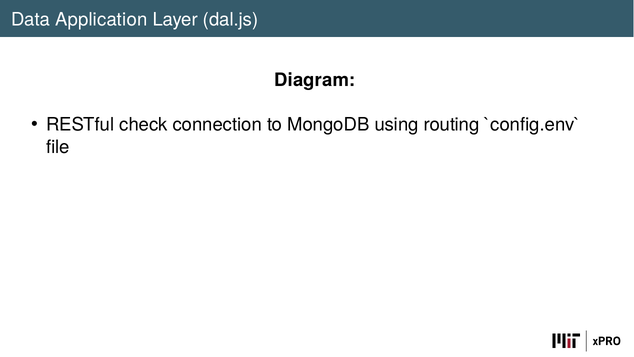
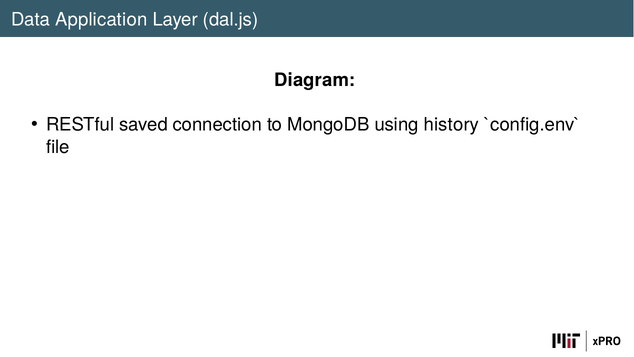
check: check -> saved (144, 125)
routing: routing -> history (451, 125)
